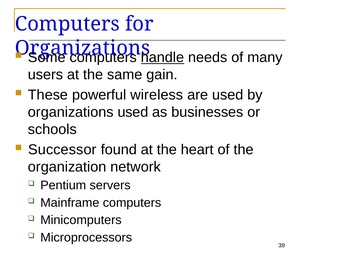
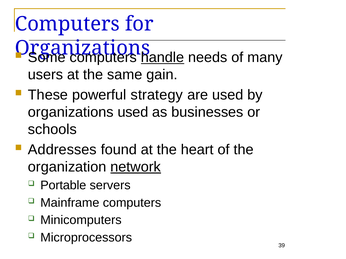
wireless: wireless -> strategy (157, 95)
Successor: Successor -> Addresses (62, 150)
network underline: none -> present (136, 167)
Pentium: Pentium -> Portable (63, 186)
